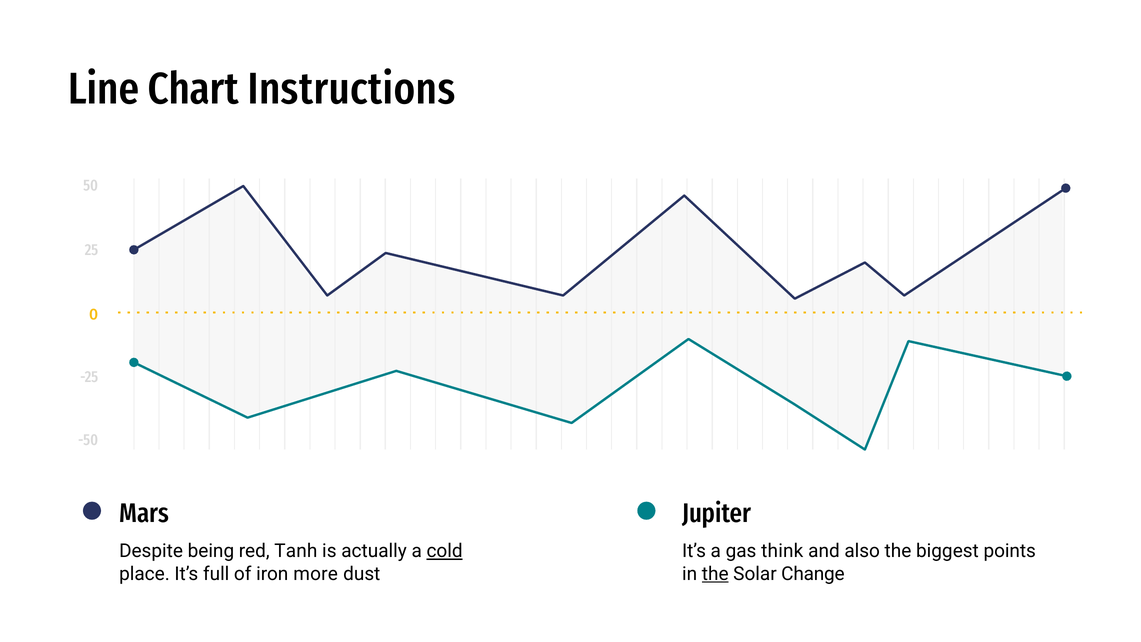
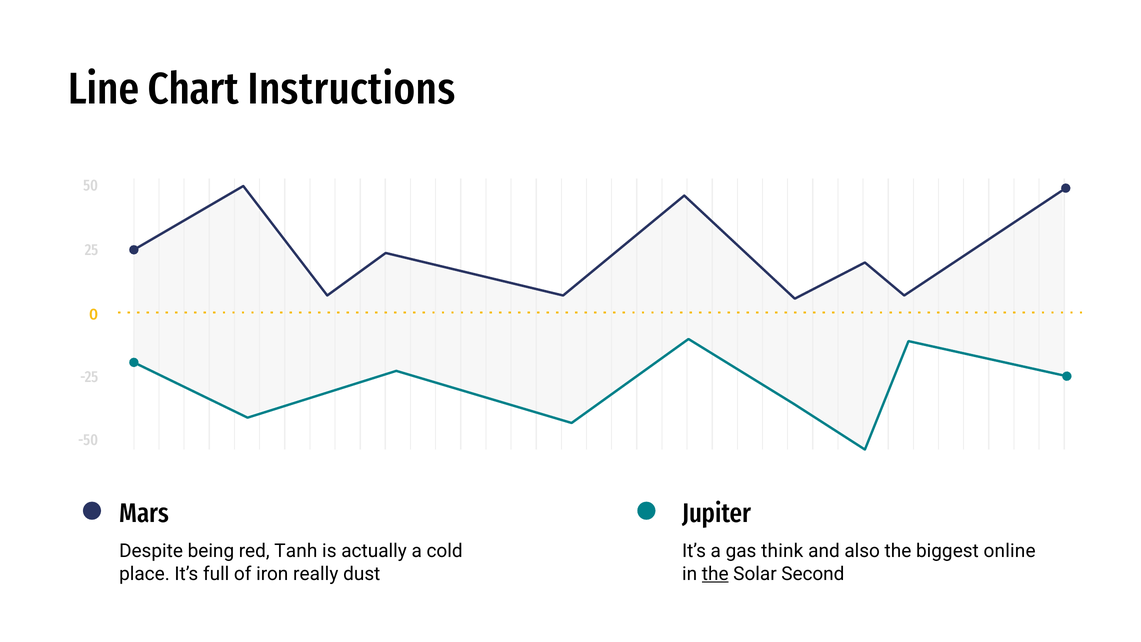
cold underline: present -> none (445, 551)
points: points -> online (1010, 551)
more: more -> really (316, 574)
Change: Change -> Second (813, 574)
